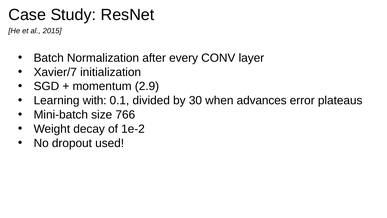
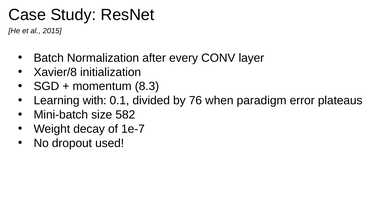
Xavier/7: Xavier/7 -> Xavier/8 (55, 72)
2.9: 2.9 -> 8.3 (147, 86)
30: 30 -> 76 (195, 100)
advances: advances -> paradigm (262, 100)
766: 766 -> 582 (125, 115)
1e-2: 1e-2 -> 1e-7 (133, 129)
